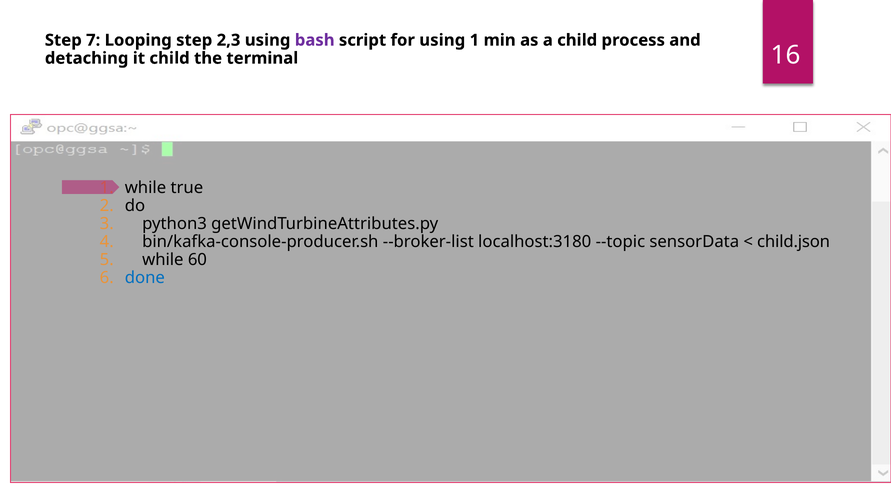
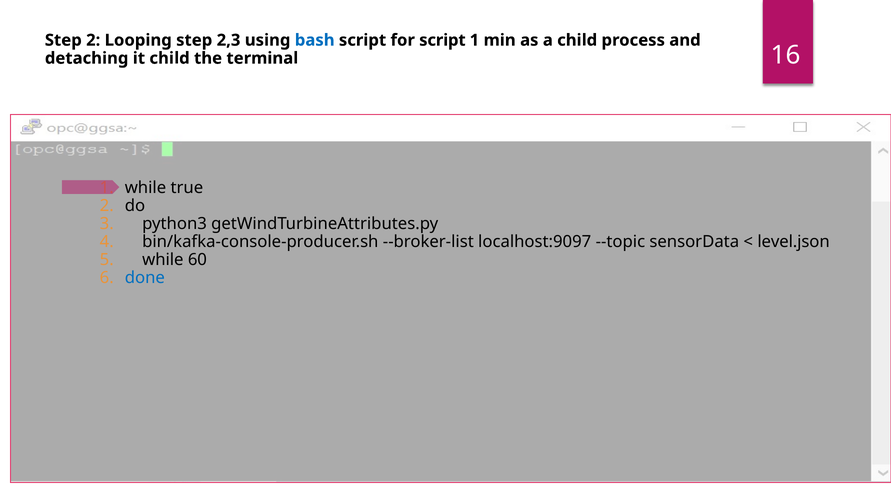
Step 7: 7 -> 2 (93, 40)
bash colour: purple -> blue (315, 40)
for using: using -> script (442, 40)
localhost:3180: localhost:3180 -> localhost:9097 (535, 242)
child.json: child.json -> level.json (794, 242)
